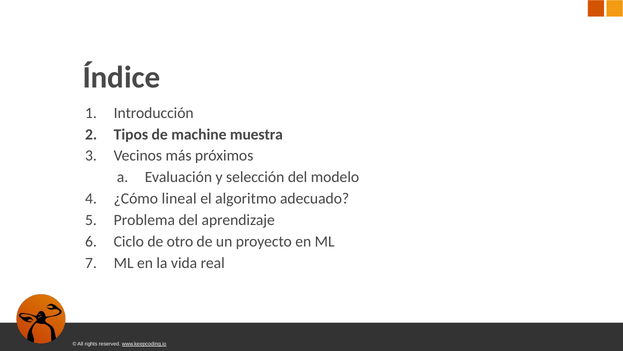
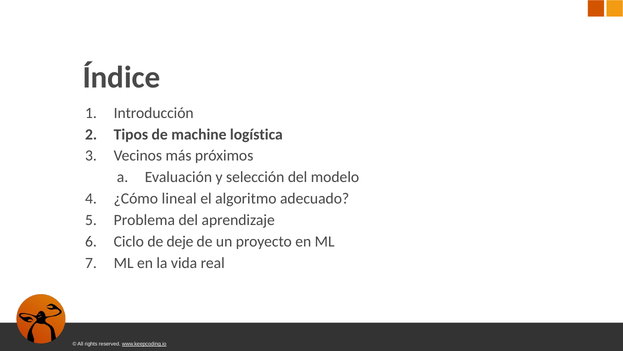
muestra: muestra -> logística (256, 134)
otro: otro -> deje (180, 241)
